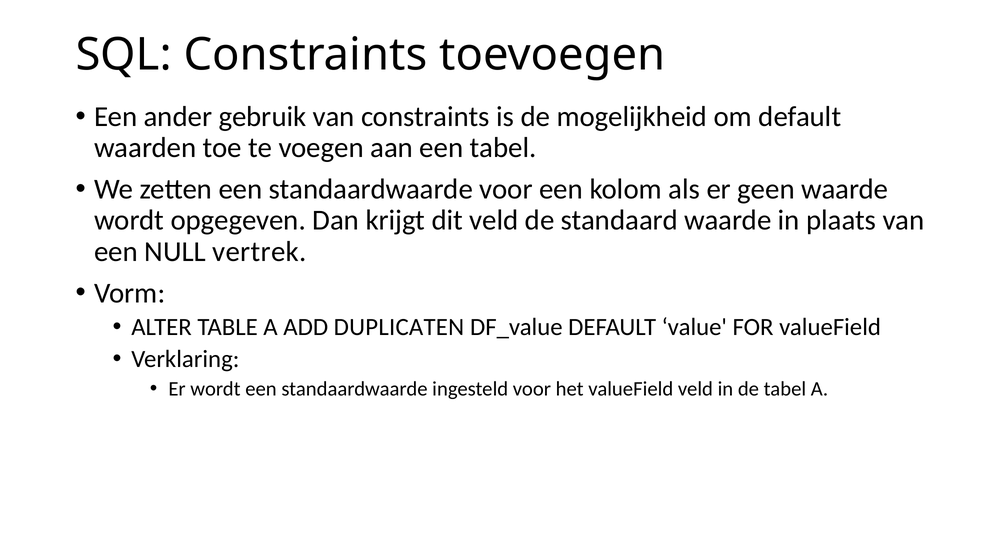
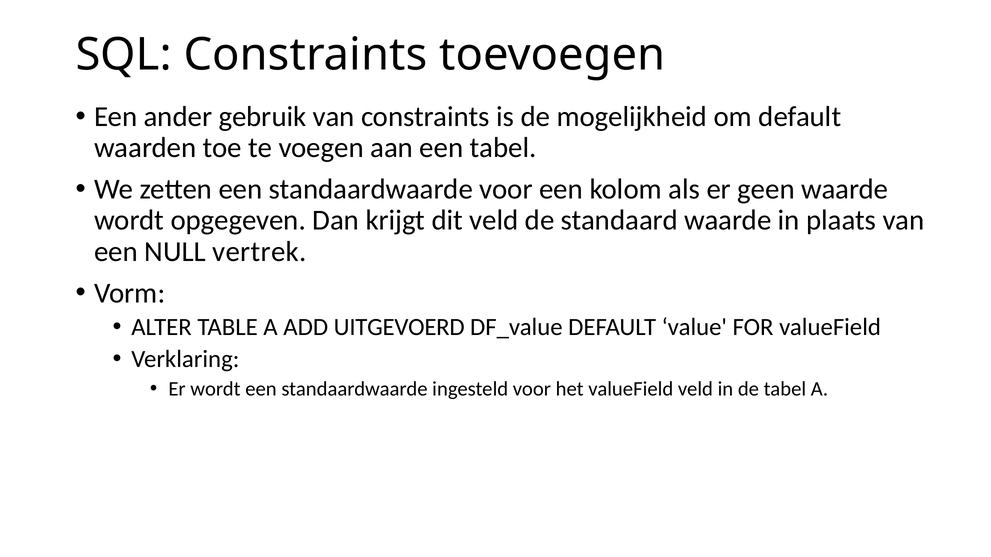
DUPLICATEN: DUPLICATEN -> UITGEVOERD (399, 327)
